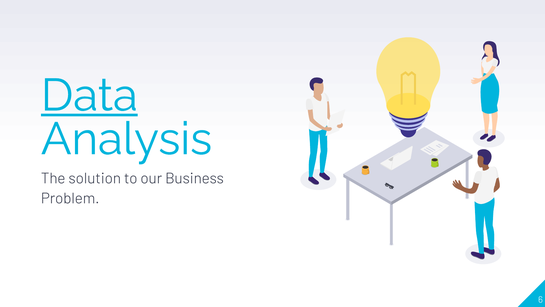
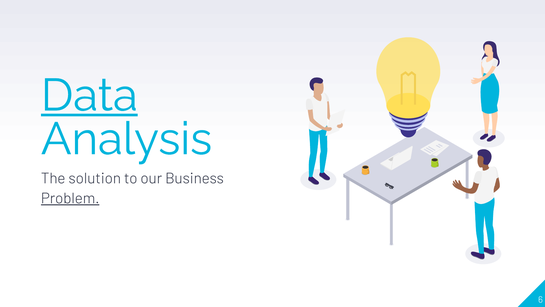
Problem underline: none -> present (70, 198)
